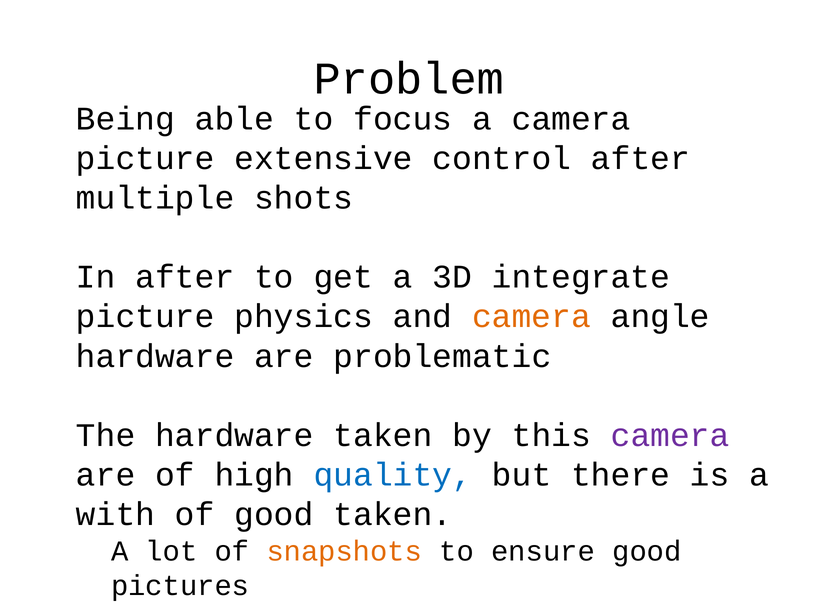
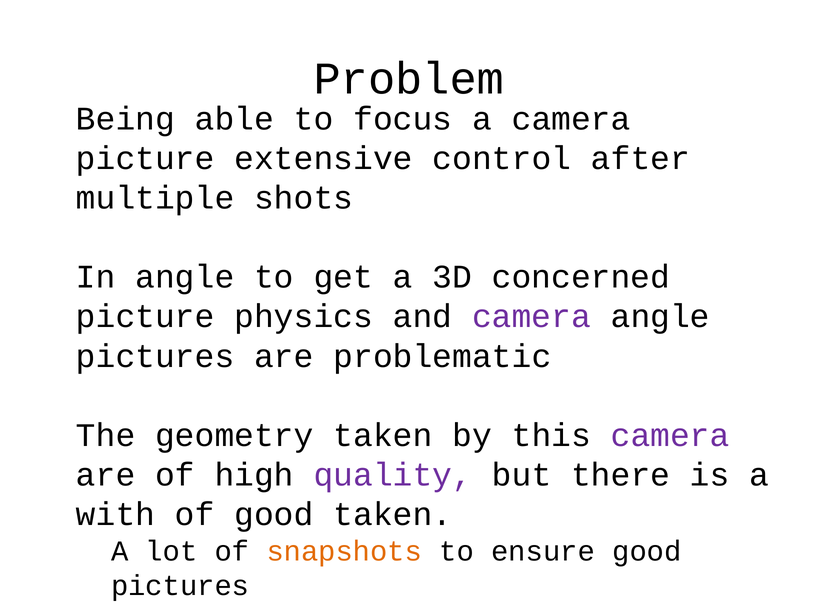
In after: after -> angle (185, 277)
integrate: integrate -> concerned (581, 277)
camera colour: orange -> purple (531, 317)
hardware: hardware -> pictures (155, 356)
The hardware: hardware -> geometry (234, 436)
quality colour: blue -> purple (393, 475)
